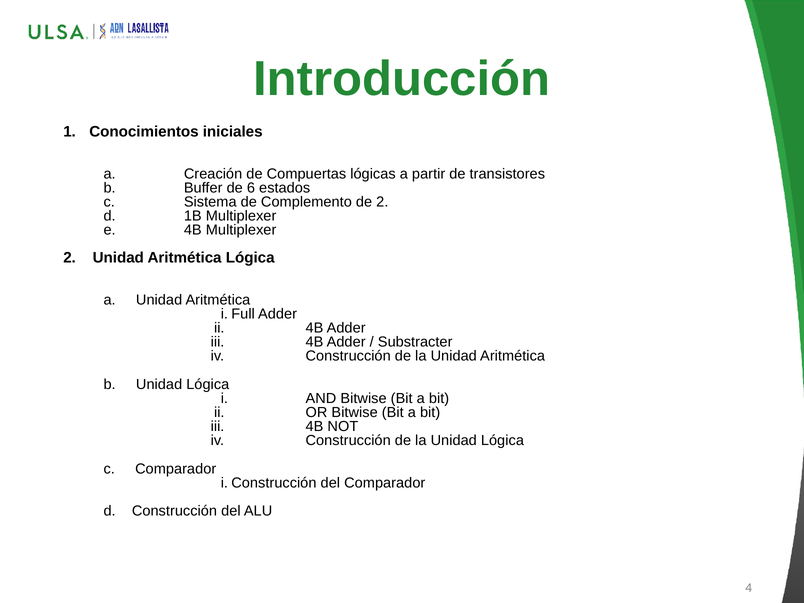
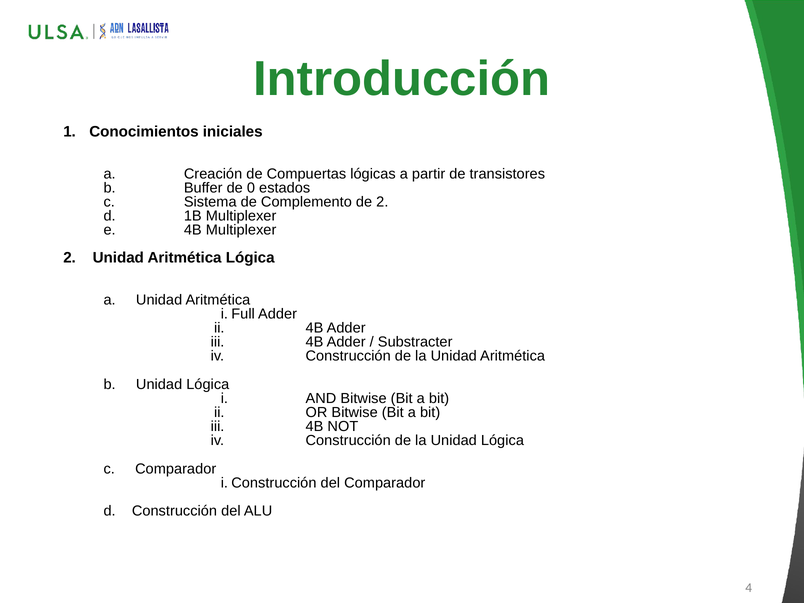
6: 6 -> 0 (251, 188)
